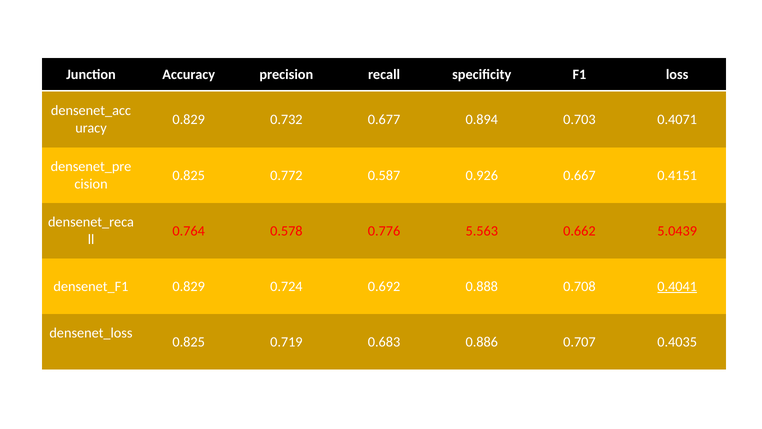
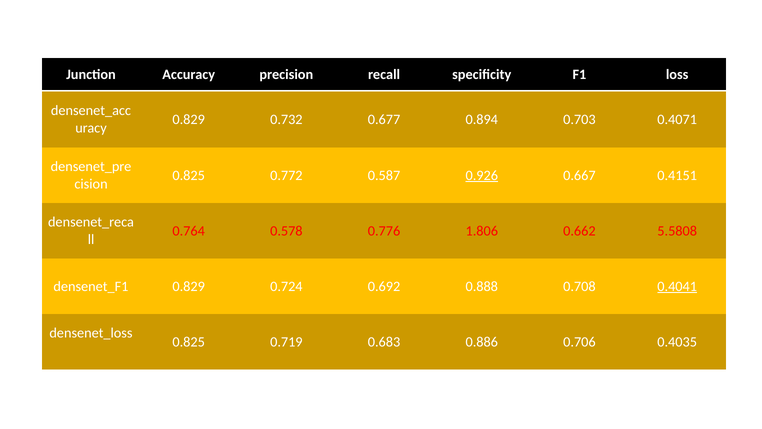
0.926 underline: none -> present (482, 175)
5.563: 5.563 -> 1.806 (482, 231)
5.0439: 5.0439 -> 5.5808 (677, 231)
0.707: 0.707 -> 0.706 (579, 342)
